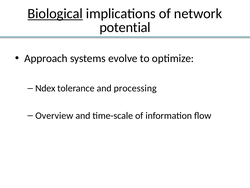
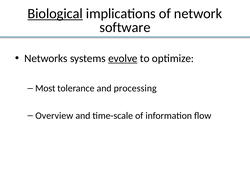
potential: potential -> software (125, 27)
Approach: Approach -> Networks (46, 58)
evolve underline: none -> present (123, 58)
Ndex: Ndex -> Most (45, 88)
